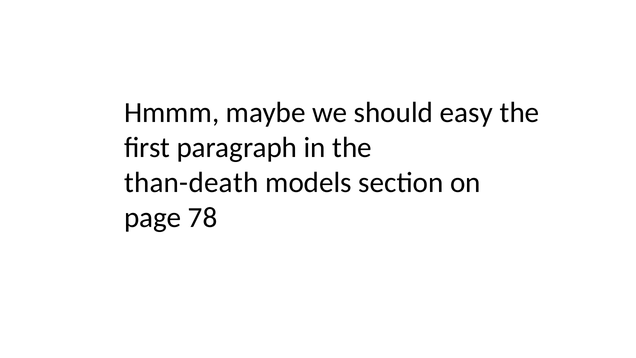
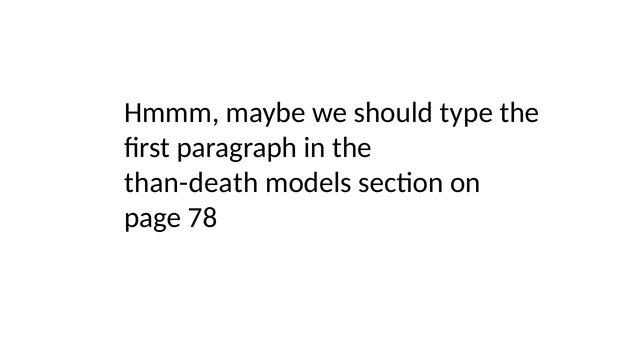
easy: easy -> type (466, 113)
